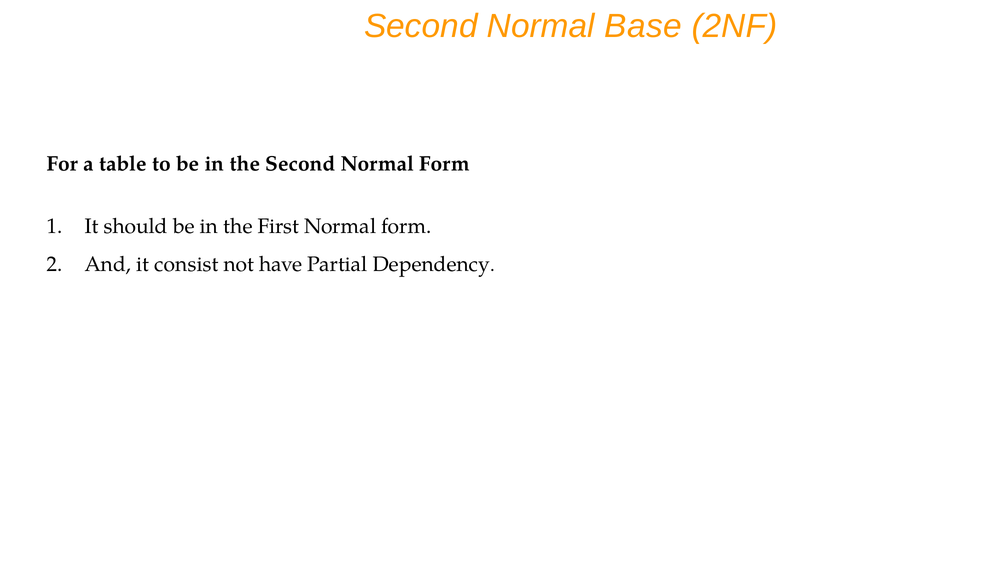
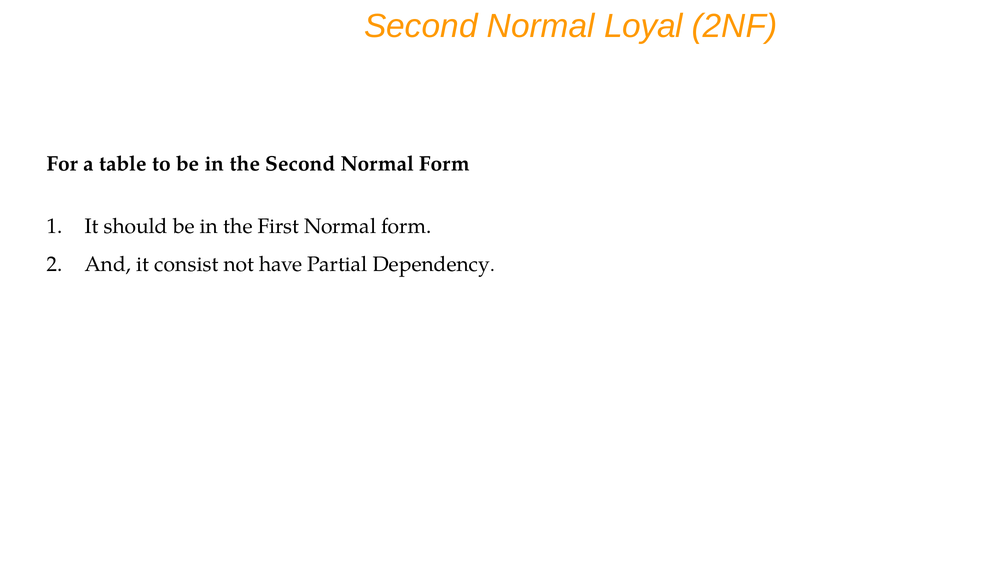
Base: Base -> Loyal (643, 26)
